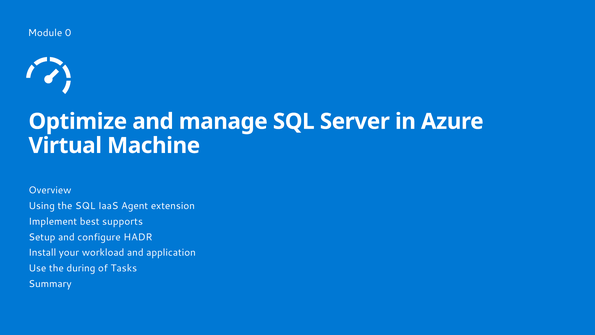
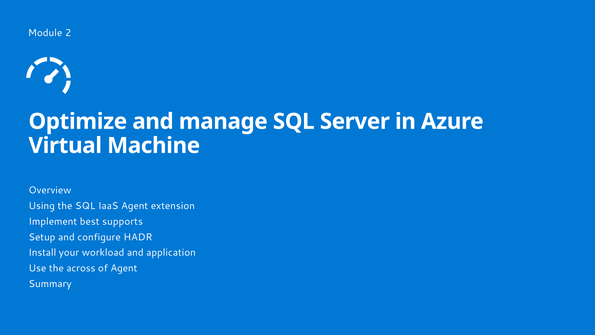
0: 0 -> 2 (68, 33)
during: during -> across (81, 268)
of Tasks: Tasks -> Agent (124, 268)
